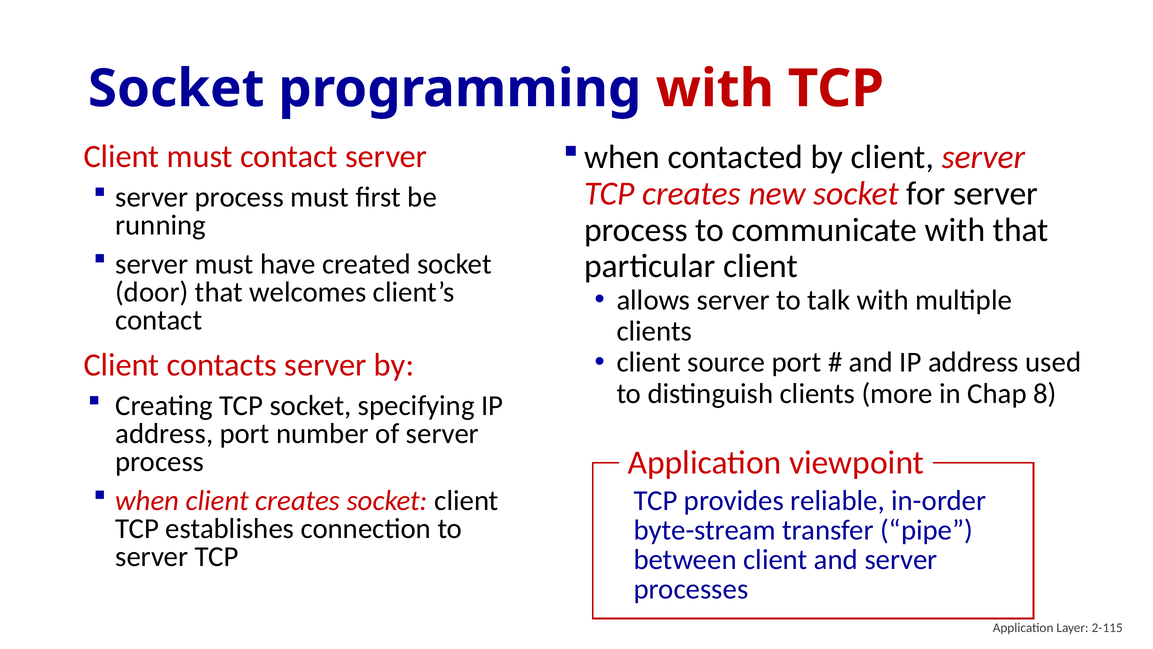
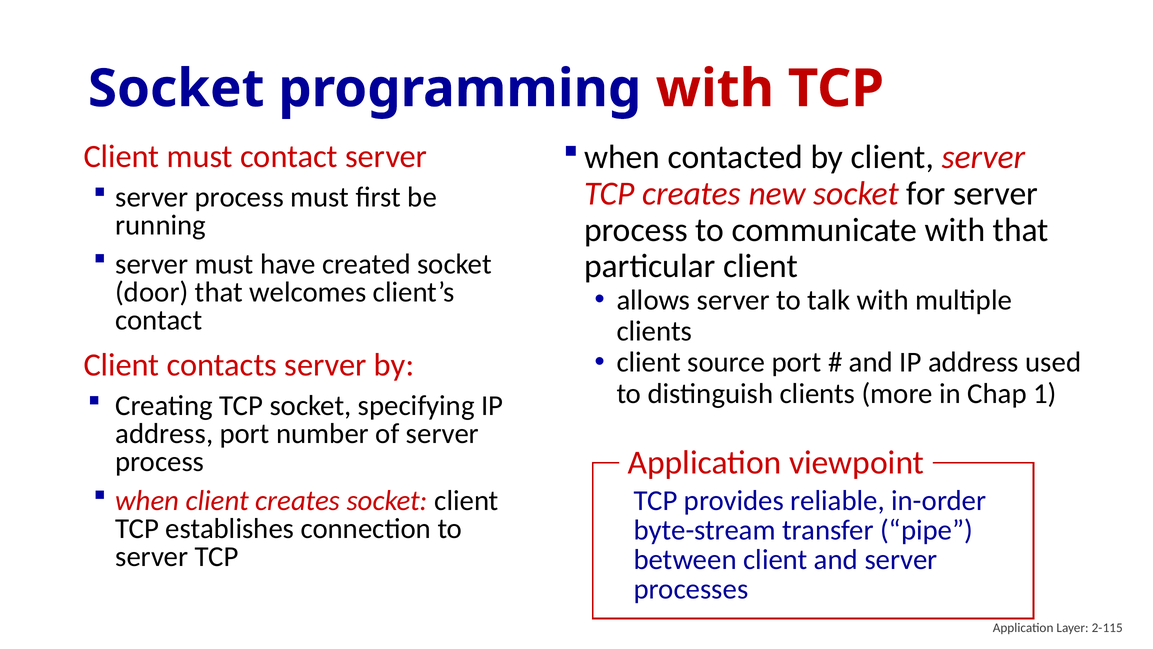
8: 8 -> 1 (1045, 393)
